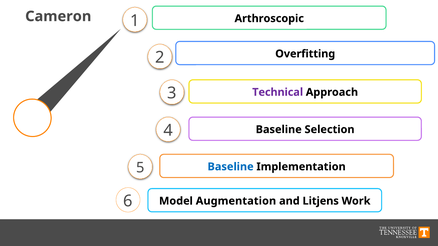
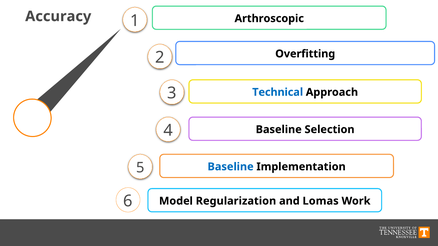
Cameron: Cameron -> Accuracy (58, 16)
Technical colour: purple -> blue (278, 92)
Augmentation: Augmentation -> Regularization (236, 201)
Litjens: Litjens -> Lomas (321, 201)
